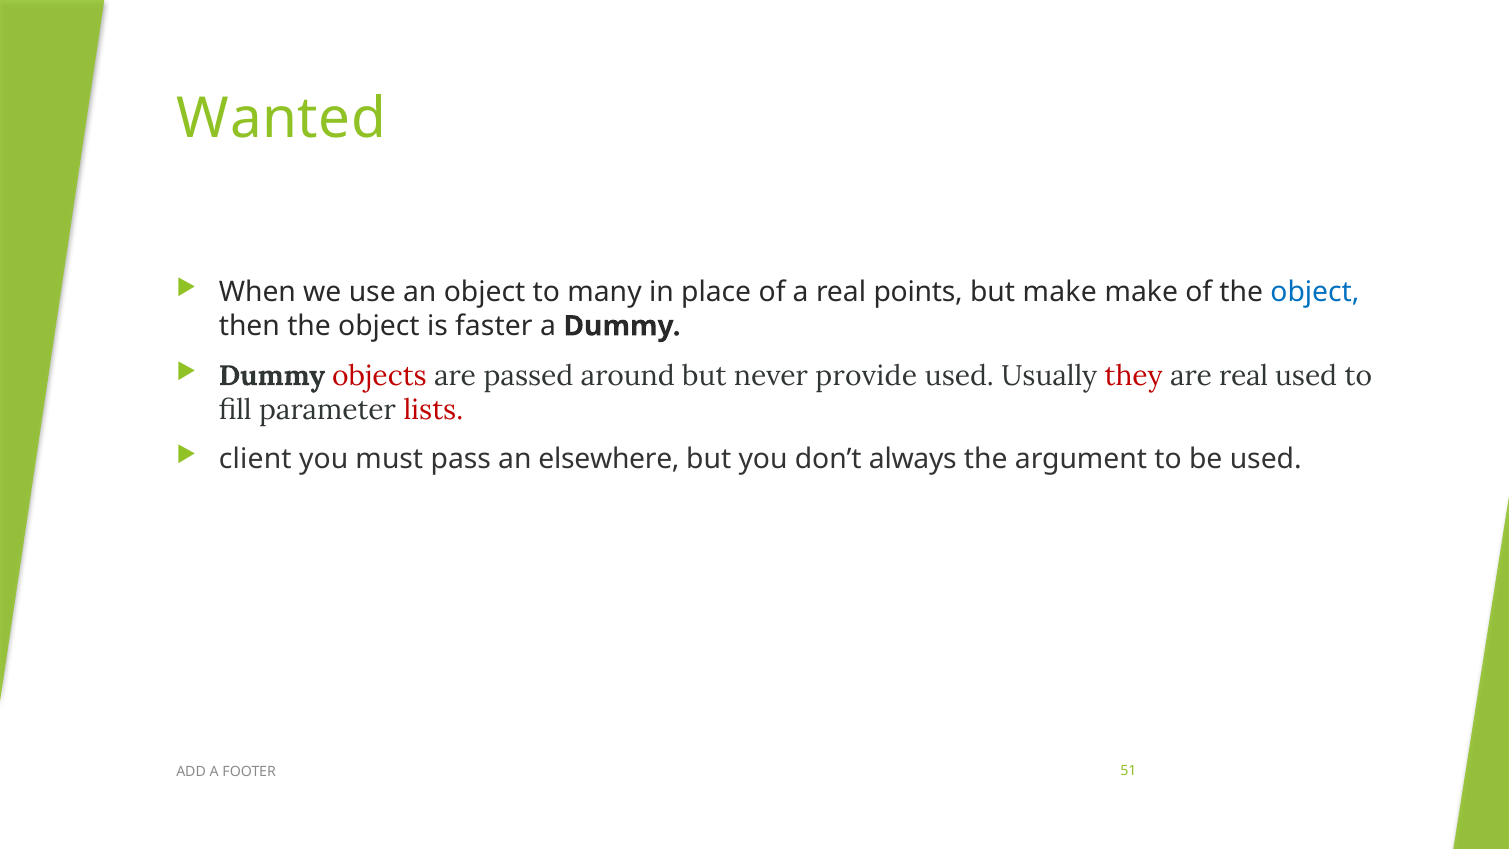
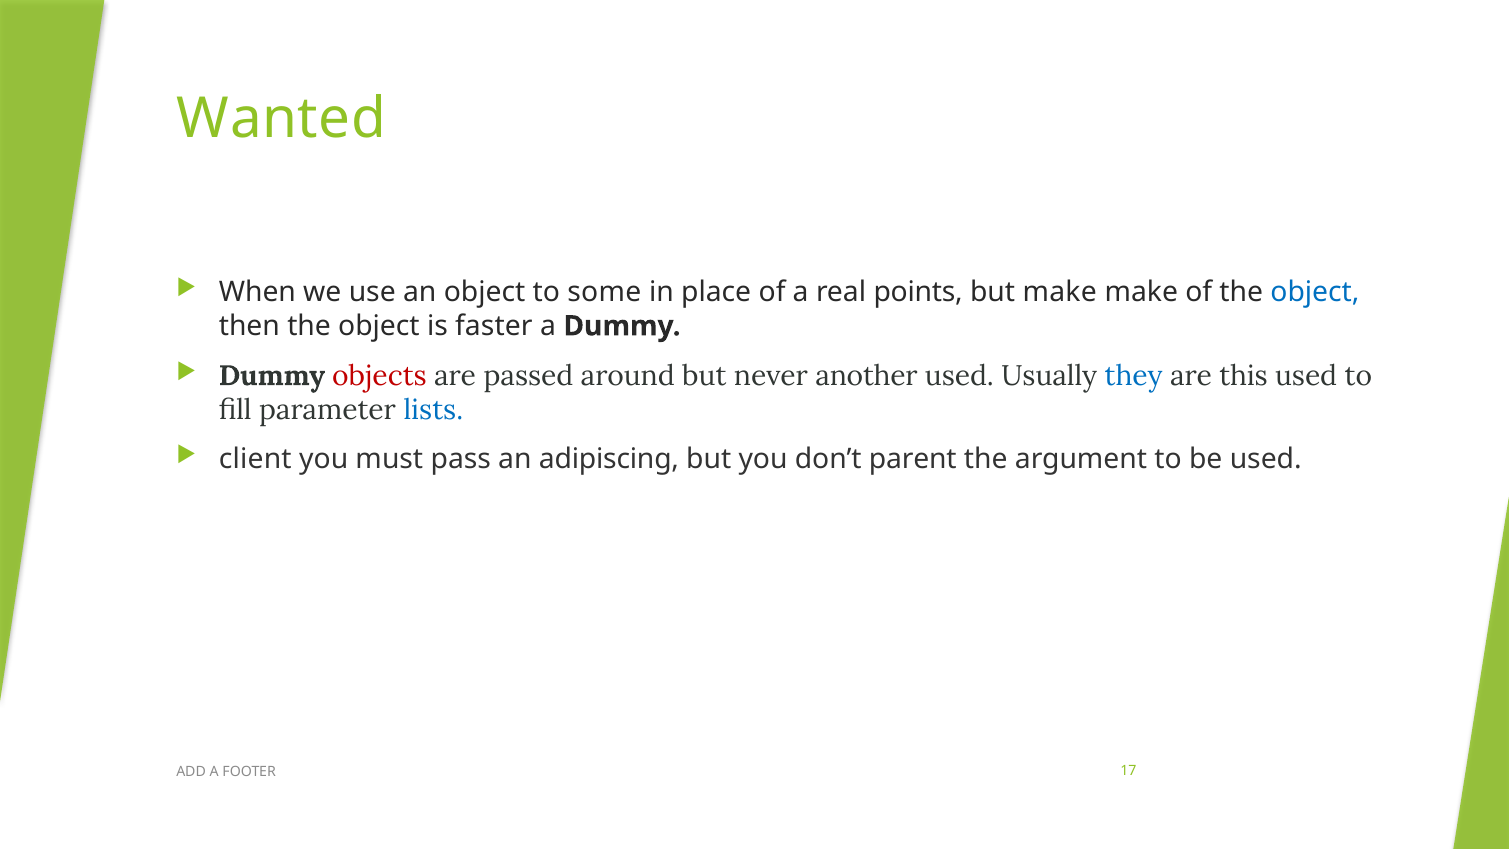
many: many -> some (604, 292)
provide: provide -> another (867, 376)
they colour: red -> blue (1134, 376)
are real: real -> this (1244, 376)
lists colour: red -> blue (433, 410)
elsewhere: elsewhere -> adipiscing (609, 459)
always: always -> parent (913, 459)
51: 51 -> 17 (1129, 770)
